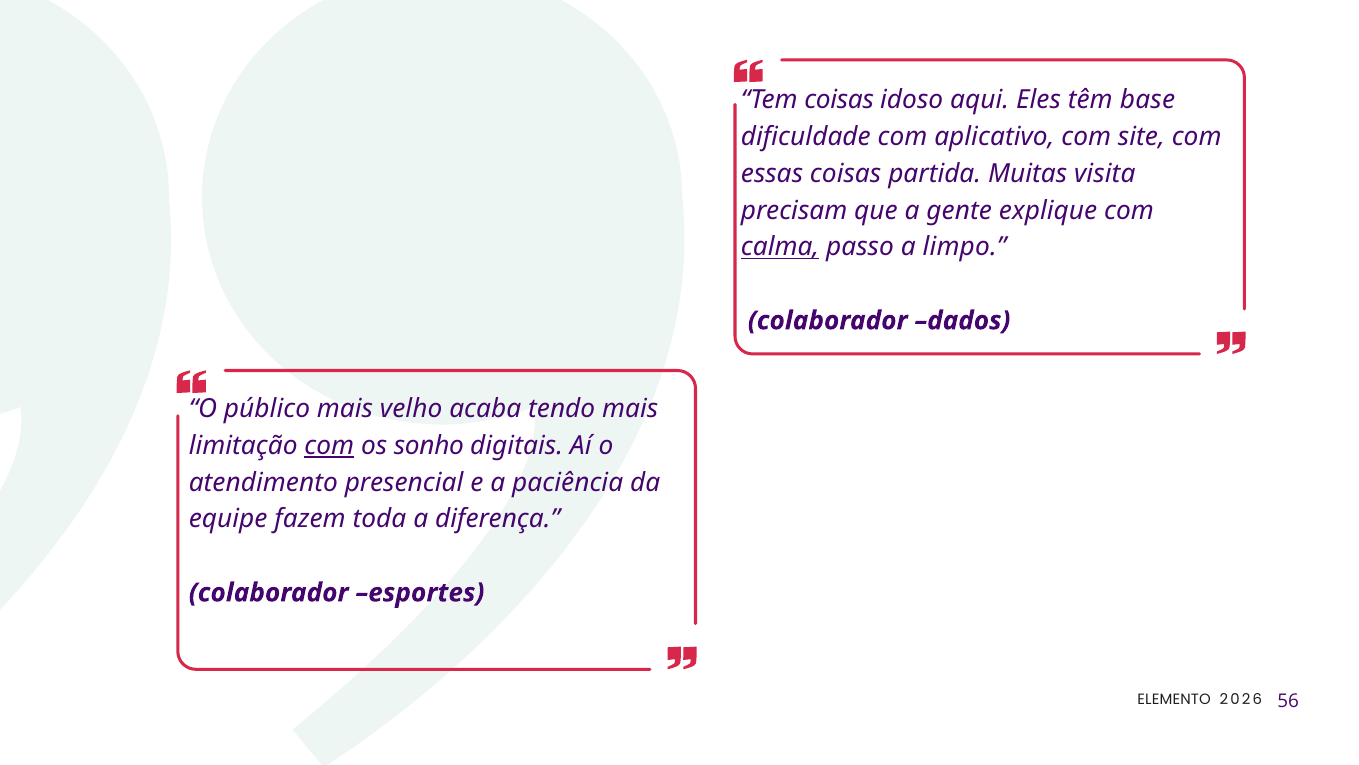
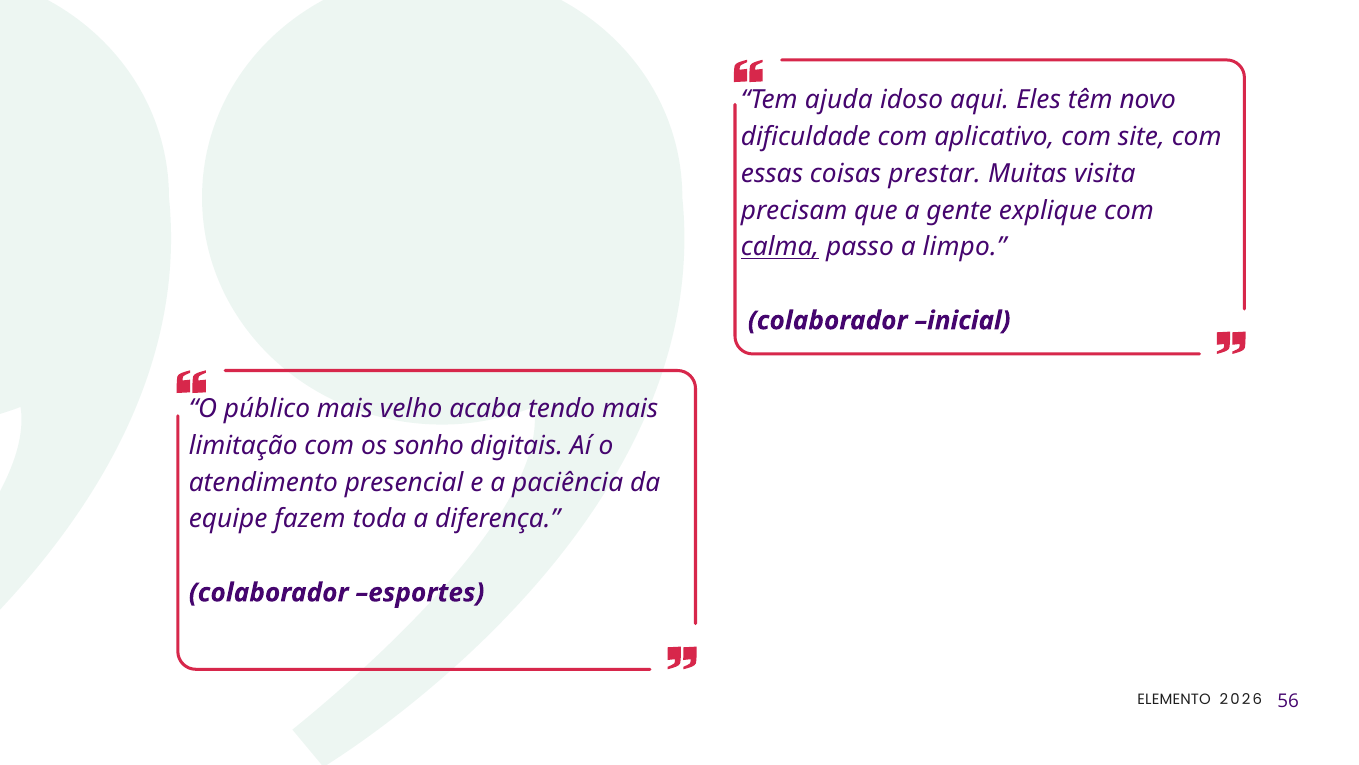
Tem coisas: coisas -> ajuda (839, 100)
base: base -> novo (1148, 100)
partida: partida -> prestar (935, 174)
dados: dados -> inicial (963, 320)
com underline: present -> none (329, 446)
